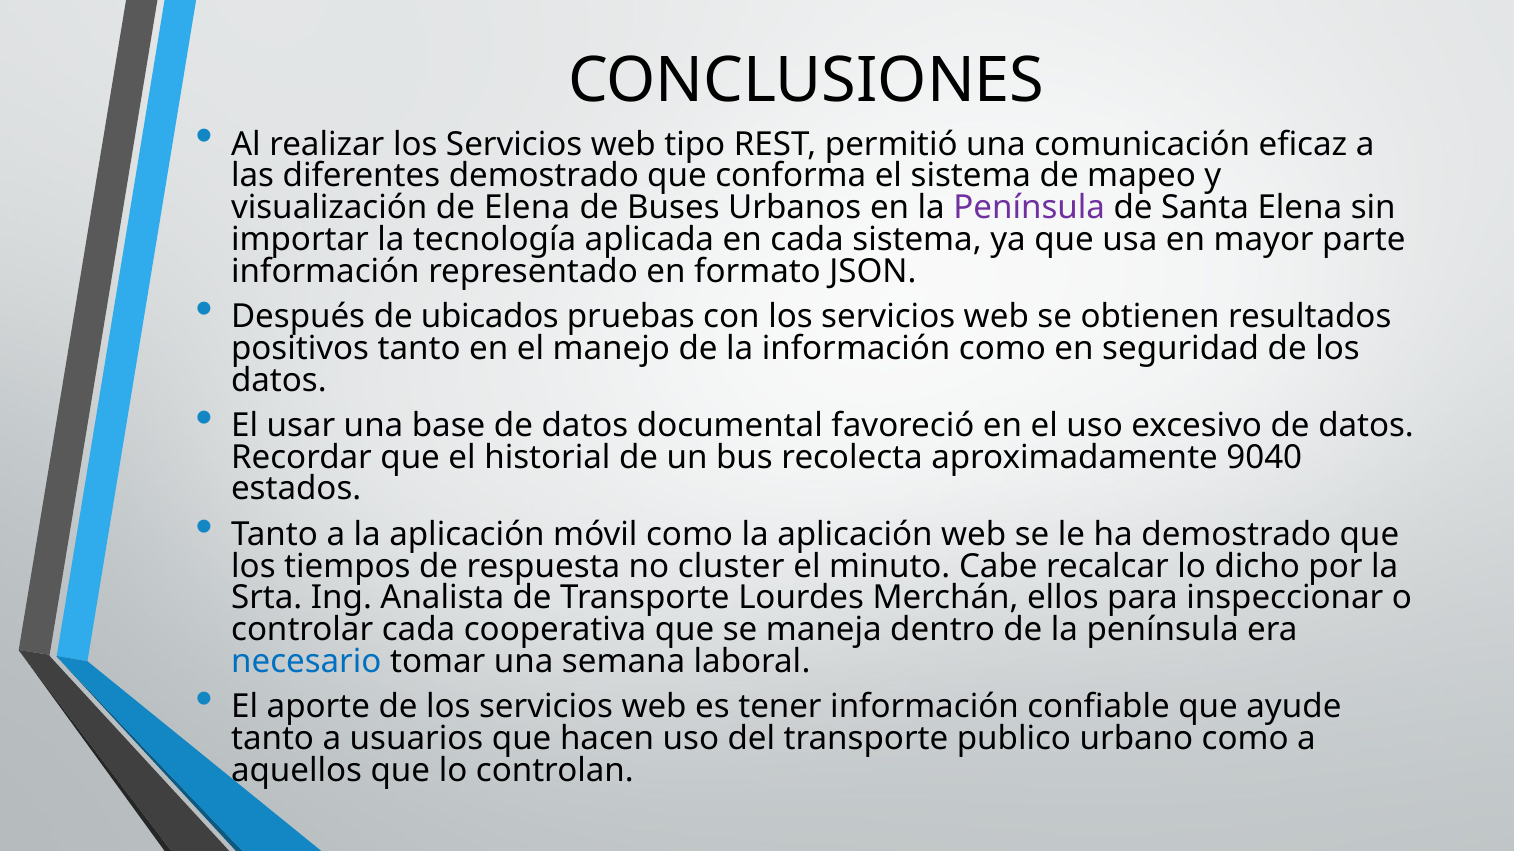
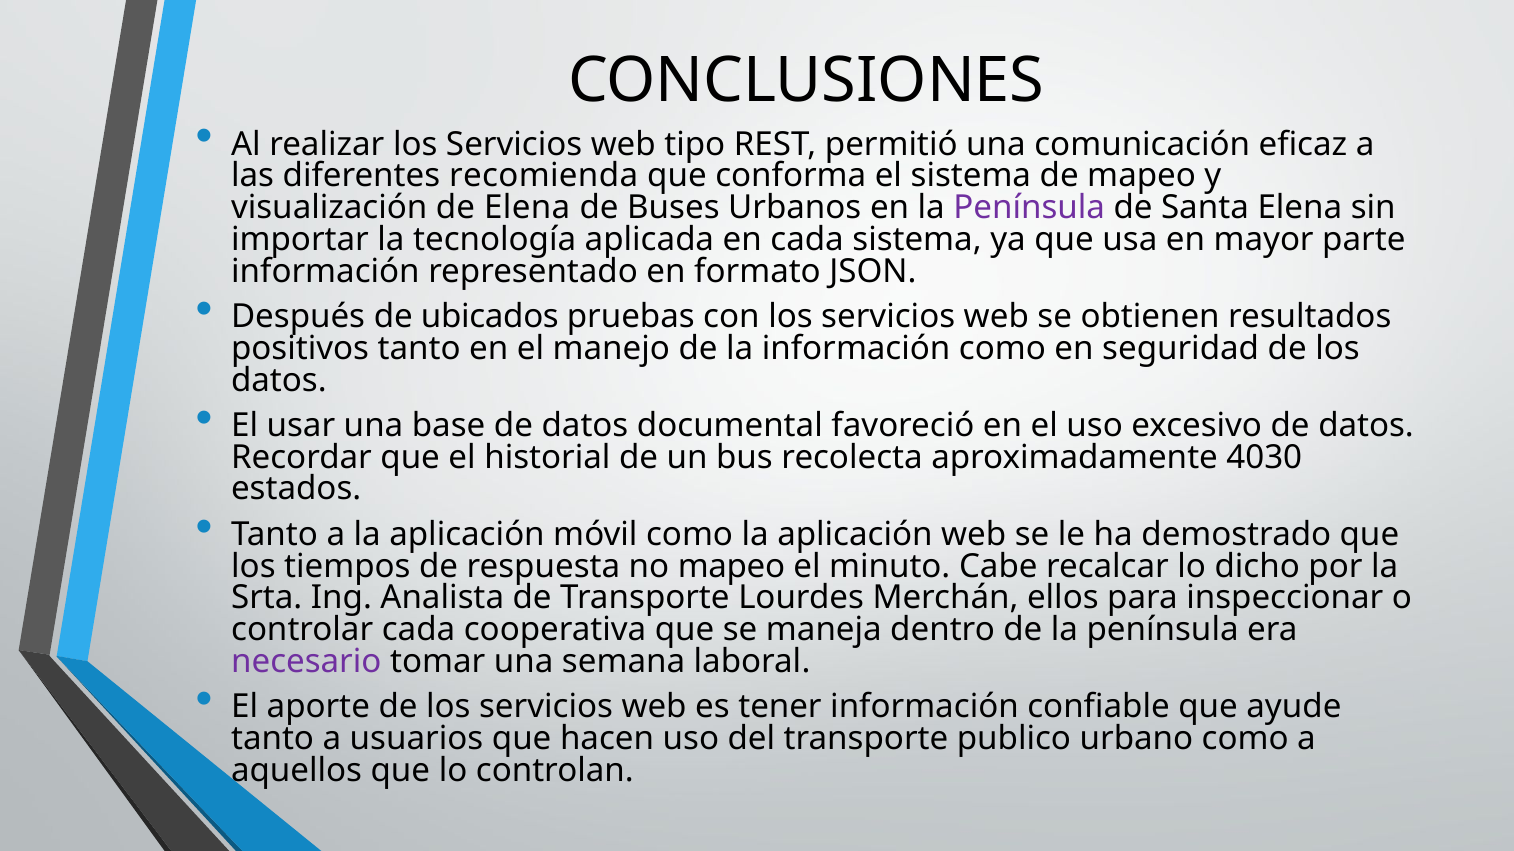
diferentes demostrado: demostrado -> recomienda (544, 176)
9040: 9040 -> 4030 (1264, 458)
no cluster: cluster -> mapeo (731, 567)
necesario colour: blue -> purple (306, 662)
